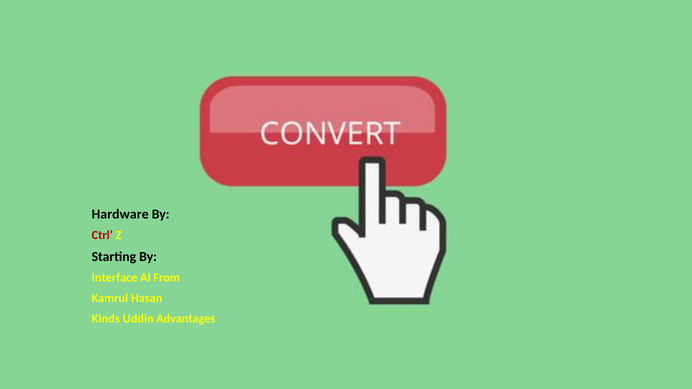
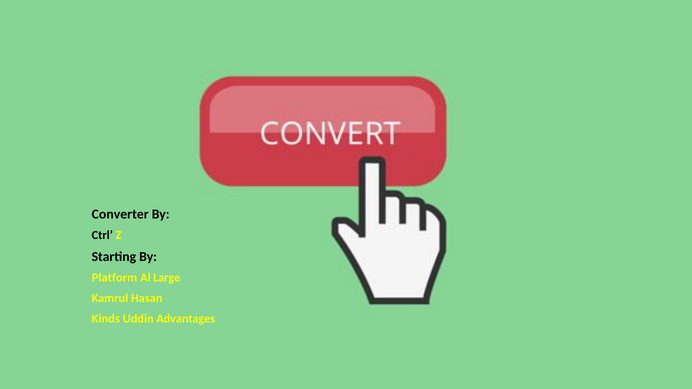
Hardware: Hardware -> Converter (120, 214)
Ctrl colour: red -> black (102, 236)
Interface: Interface -> Platform (115, 278)
From: From -> Large (167, 278)
